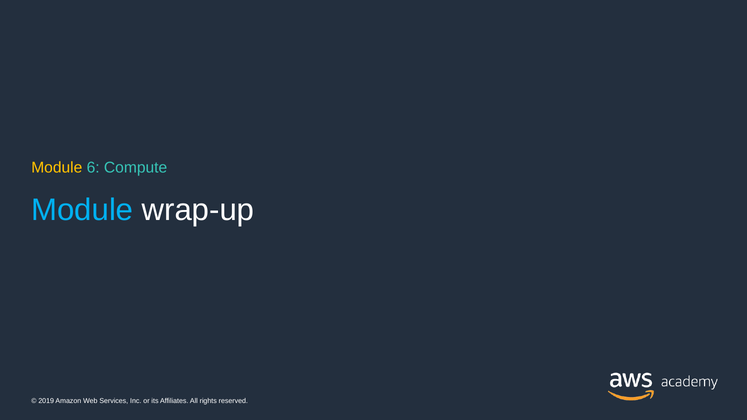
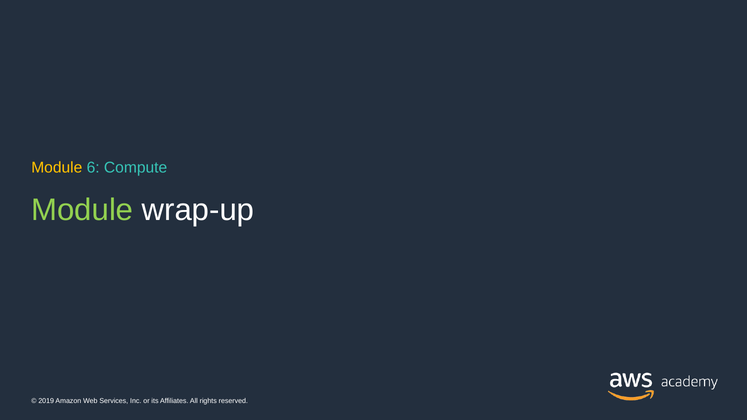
Module colour: light blue -> light green (82, 210)
